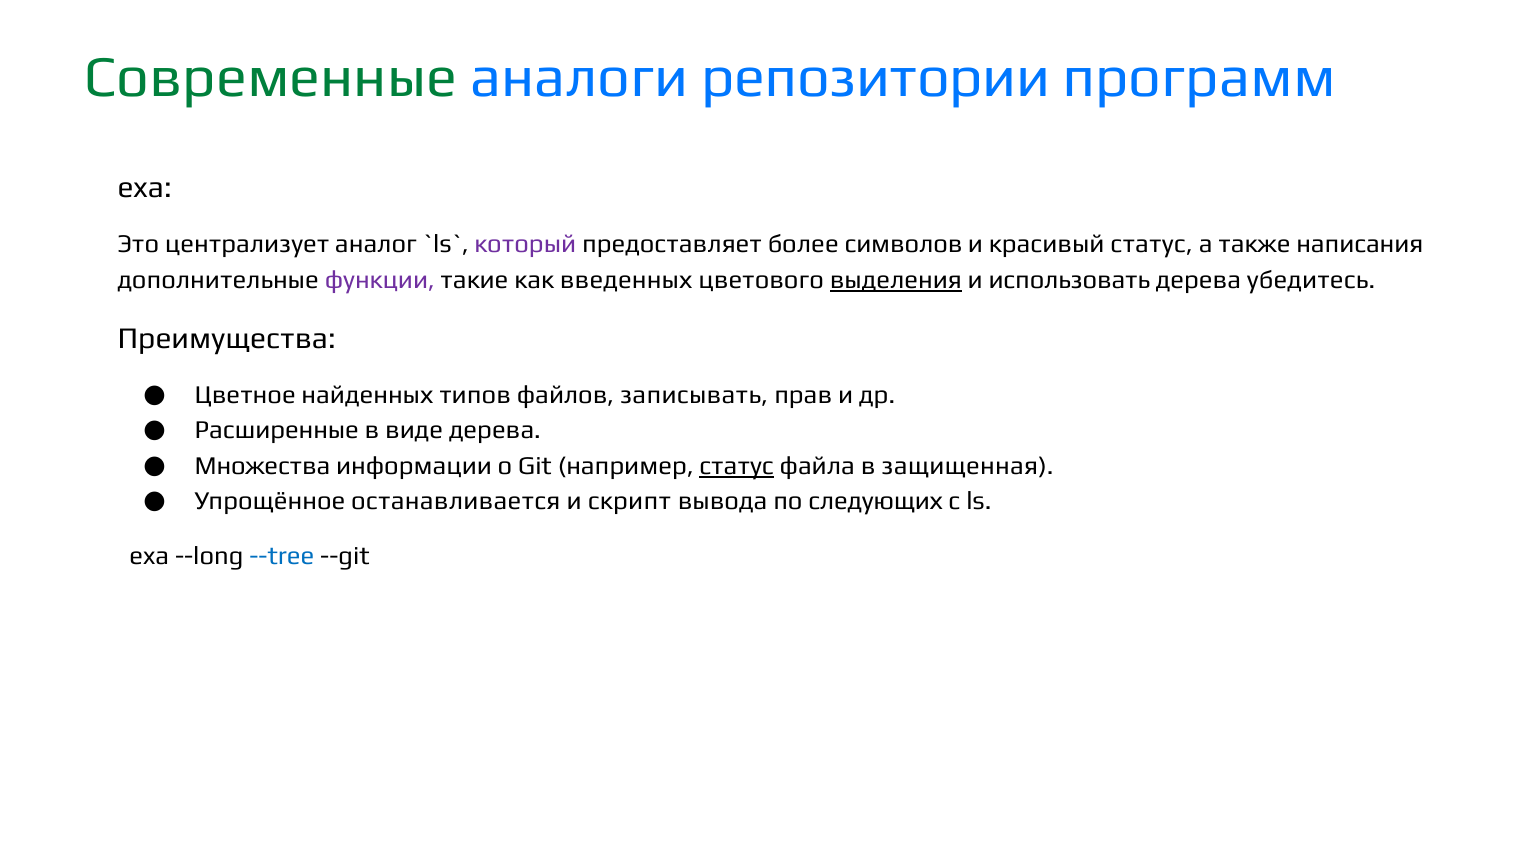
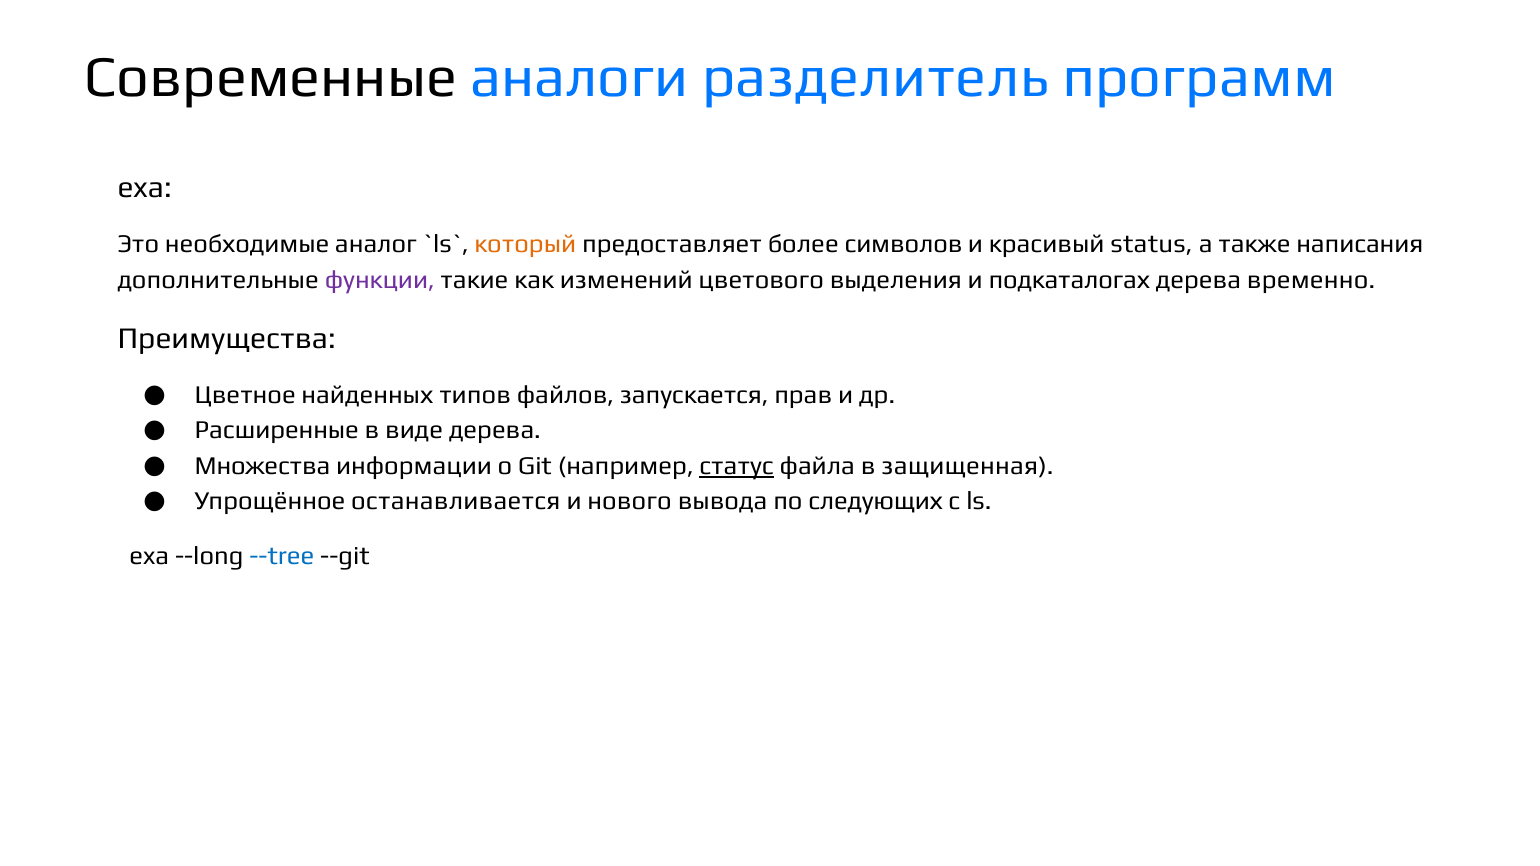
Современные colour: green -> black (271, 78)
репозитории: репозитории -> разделитель (875, 78)
централизует: централизует -> необходимые (247, 245)
который colour: purple -> orange (525, 245)
красивый статус: статус -> status (1151, 245)
введенных: введенных -> изменений (626, 280)
выделения underline: present -> none (896, 280)
использовать: использовать -> подкаталогах (1069, 280)
убедитесь: убедитесь -> временно (1311, 280)
записывать: записывать -> запускается (694, 395)
скрипт: скрипт -> нового (630, 501)
